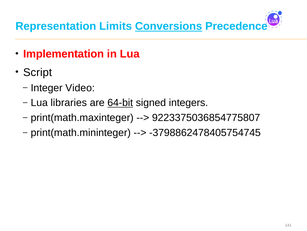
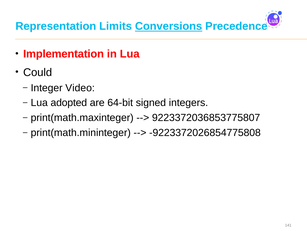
Script: Script -> Could (38, 72)
libraries: libraries -> adopted (69, 103)
64-bit underline: present -> none (120, 103)
9223375036854775807: 9223375036854775807 -> 9223372036853775807 (206, 117)
-3798862478405754745: -3798862478405754745 -> -9223372026854775808 (205, 132)
